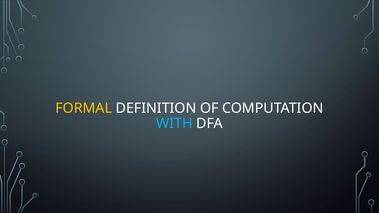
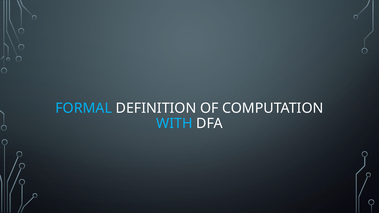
FORMAL colour: yellow -> light blue (84, 108)
